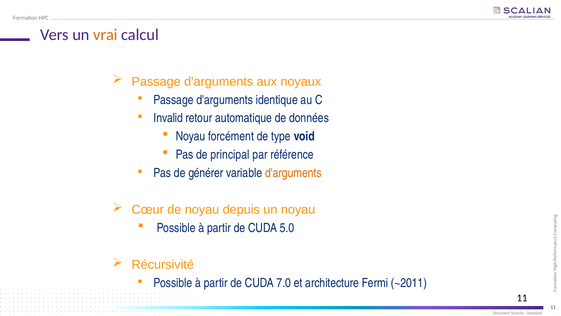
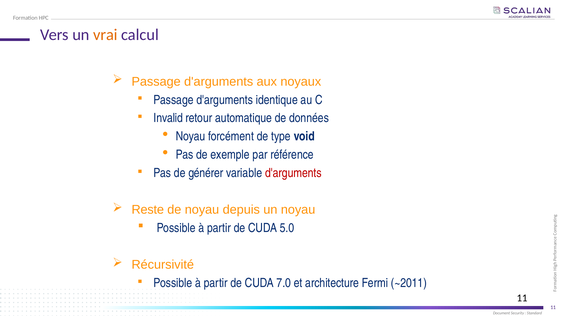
principal: principal -> exemple (230, 155)
d'arguments colour: orange -> red (293, 173)
Cœur: Cœur -> Reste (148, 209)
